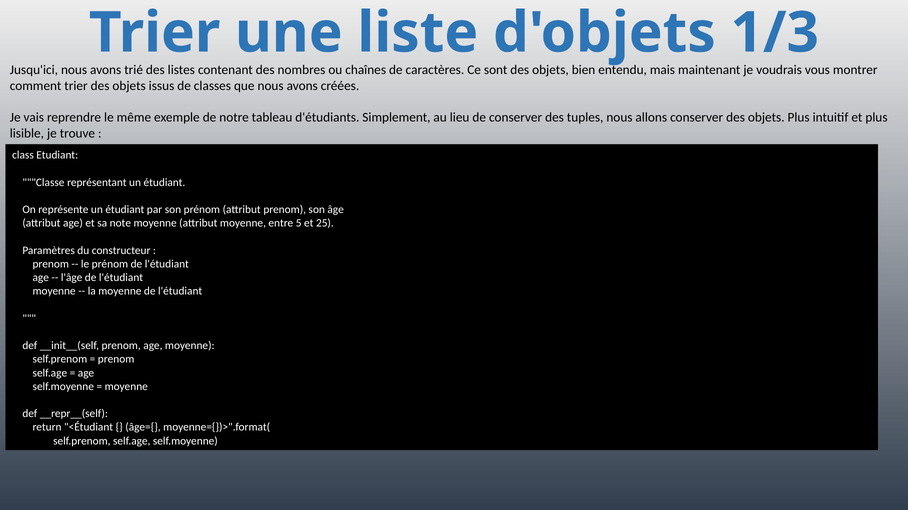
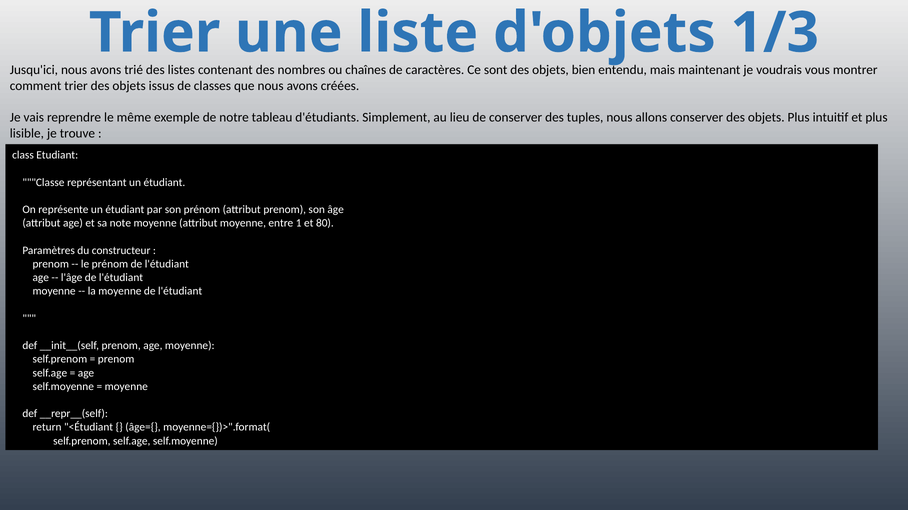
5: 5 -> 1 (299, 224)
25: 25 -> 80 (325, 224)
